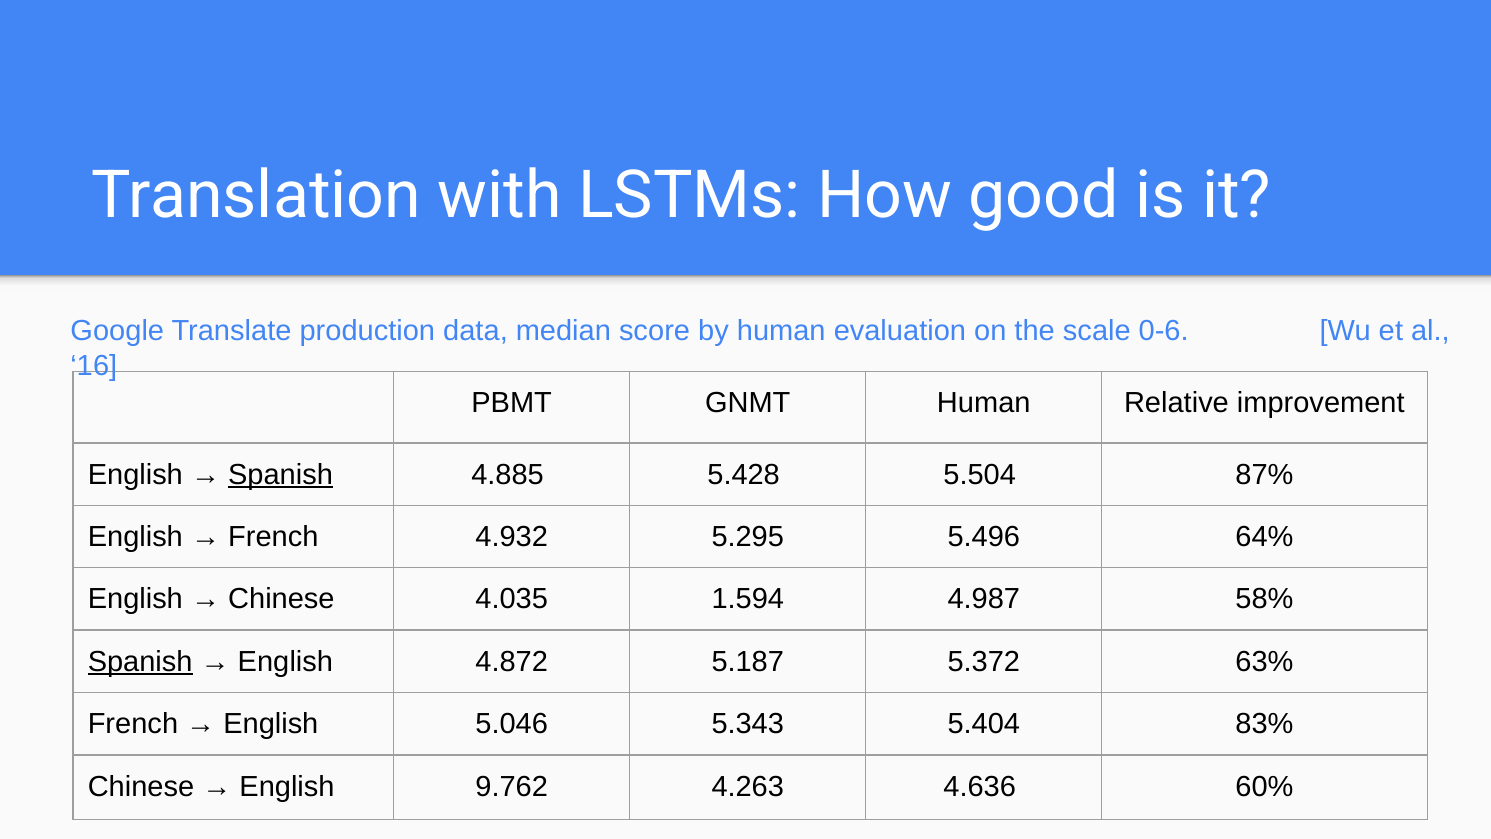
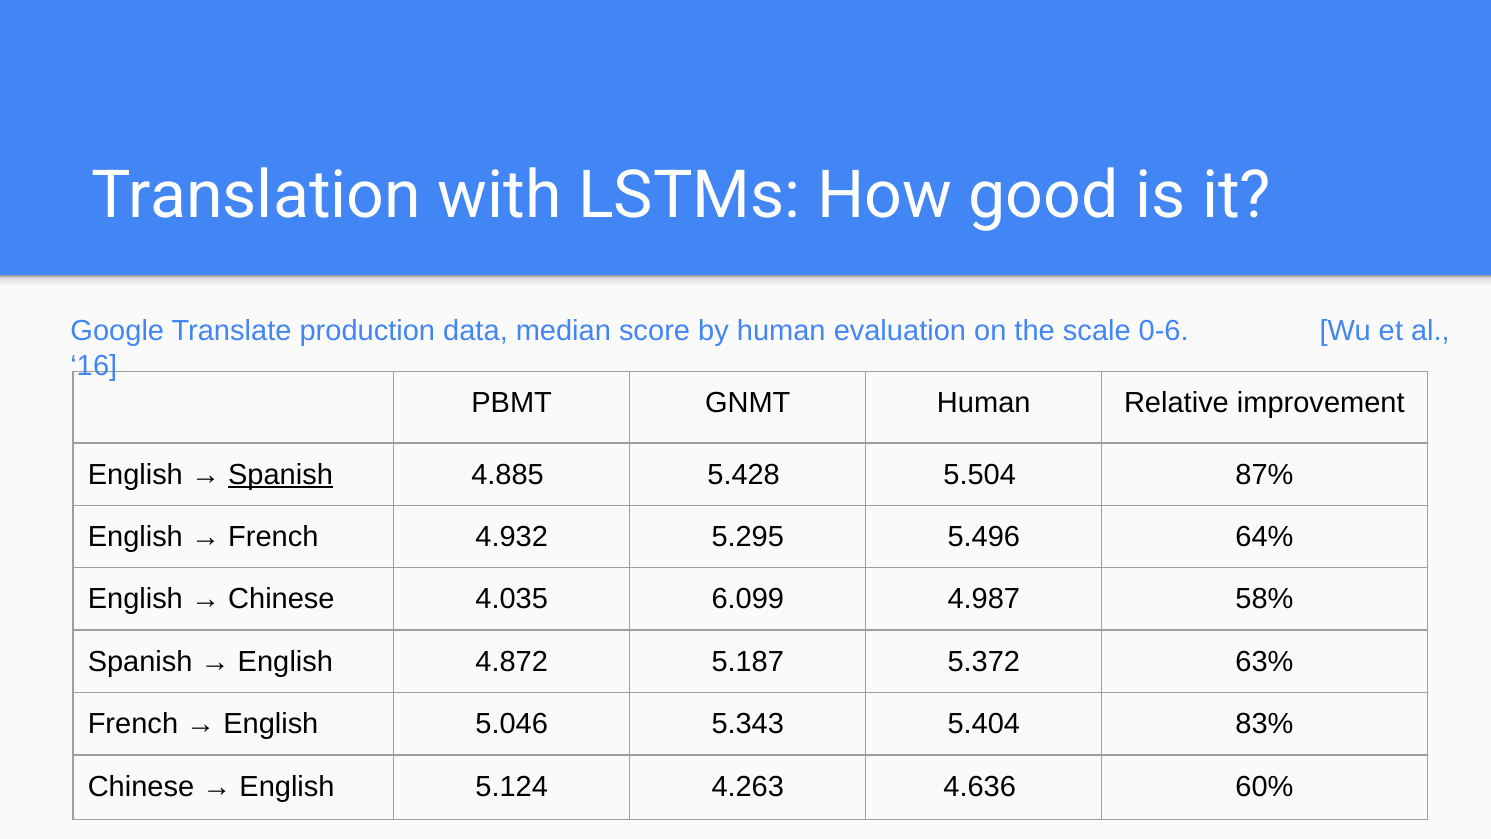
1.594: 1.594 -> 6.099 (748, 599)
Spanish underline: present -> none (140, 662)
9.762: 9.762 -> 5.124 (512, 786)
